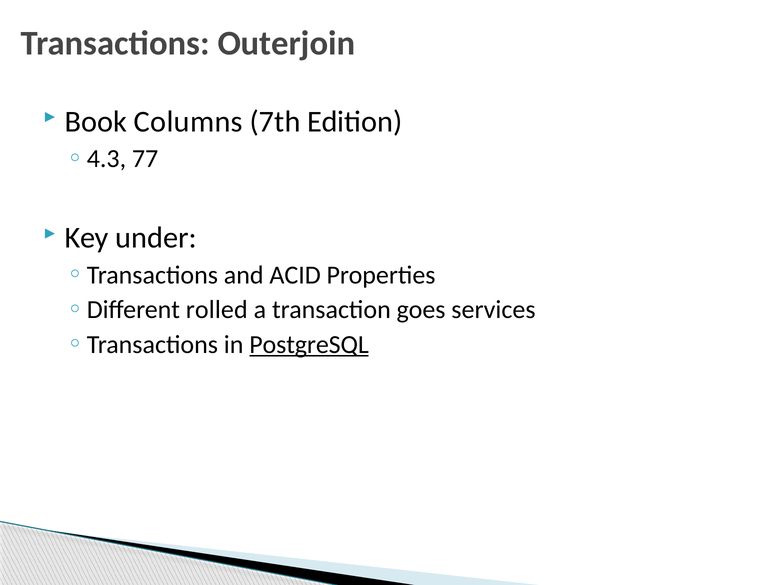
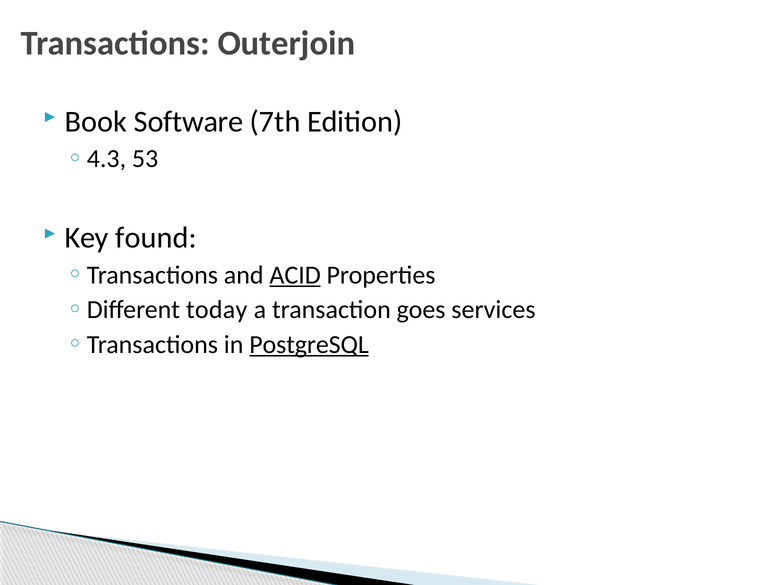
Columns: Columns -> Software (189, 122)
77: 77 -> 53 (145, 159)
under: under -> found (156, 238)
ACID underline: none -> present (295, 275)
rolled: rolled -> today (217, 310)
